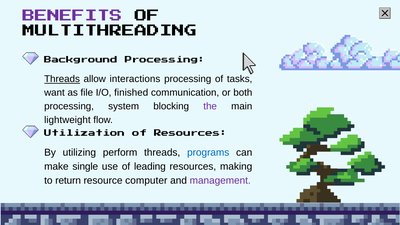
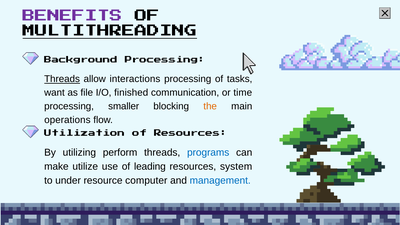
MULTITHREADING underline: none -> present (110, 33)
both: both -> time (243, 93)
system: system -> smaller (124, 106)
the colour: purple -> orange (210, 106)
lightweight: lightweight -> operations (67, 120)
single: single -> utilize (85, 167)
making: making -> system (236, 167)
return: return -> under (68, 181)
management colour: purple -> blue (220, 181)
